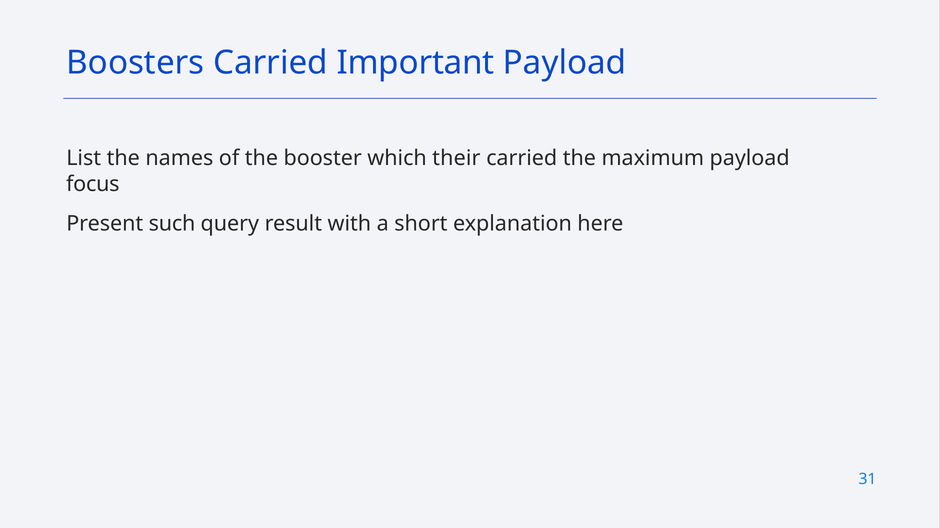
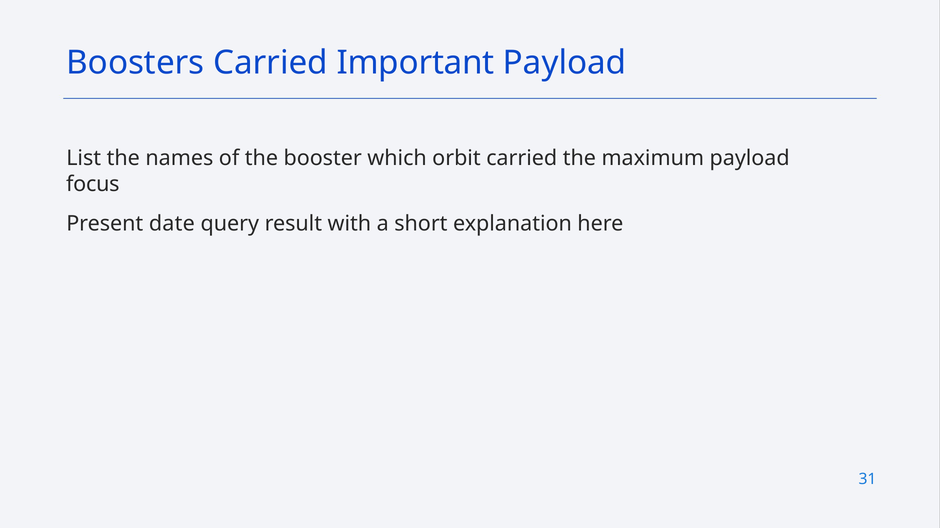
their: their -> orbit (456, 159)
such: such -> date (172, 224)
